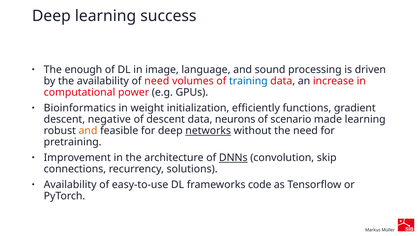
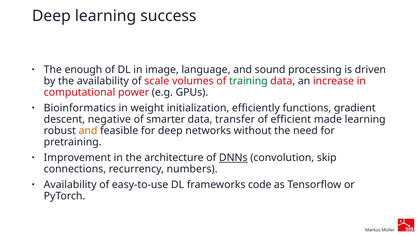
of need: need -> scale (157, 81)
training colour: blue -> green (248, 81)
of descent: descent -> smarter (166, 119)
neurons: neurons -> transfer (235, 119)
scenario: scenario -> efficient (291, 119)
networks underline: present -> none (208, 131)
solutions: solutions -> numbers (192, 169)
